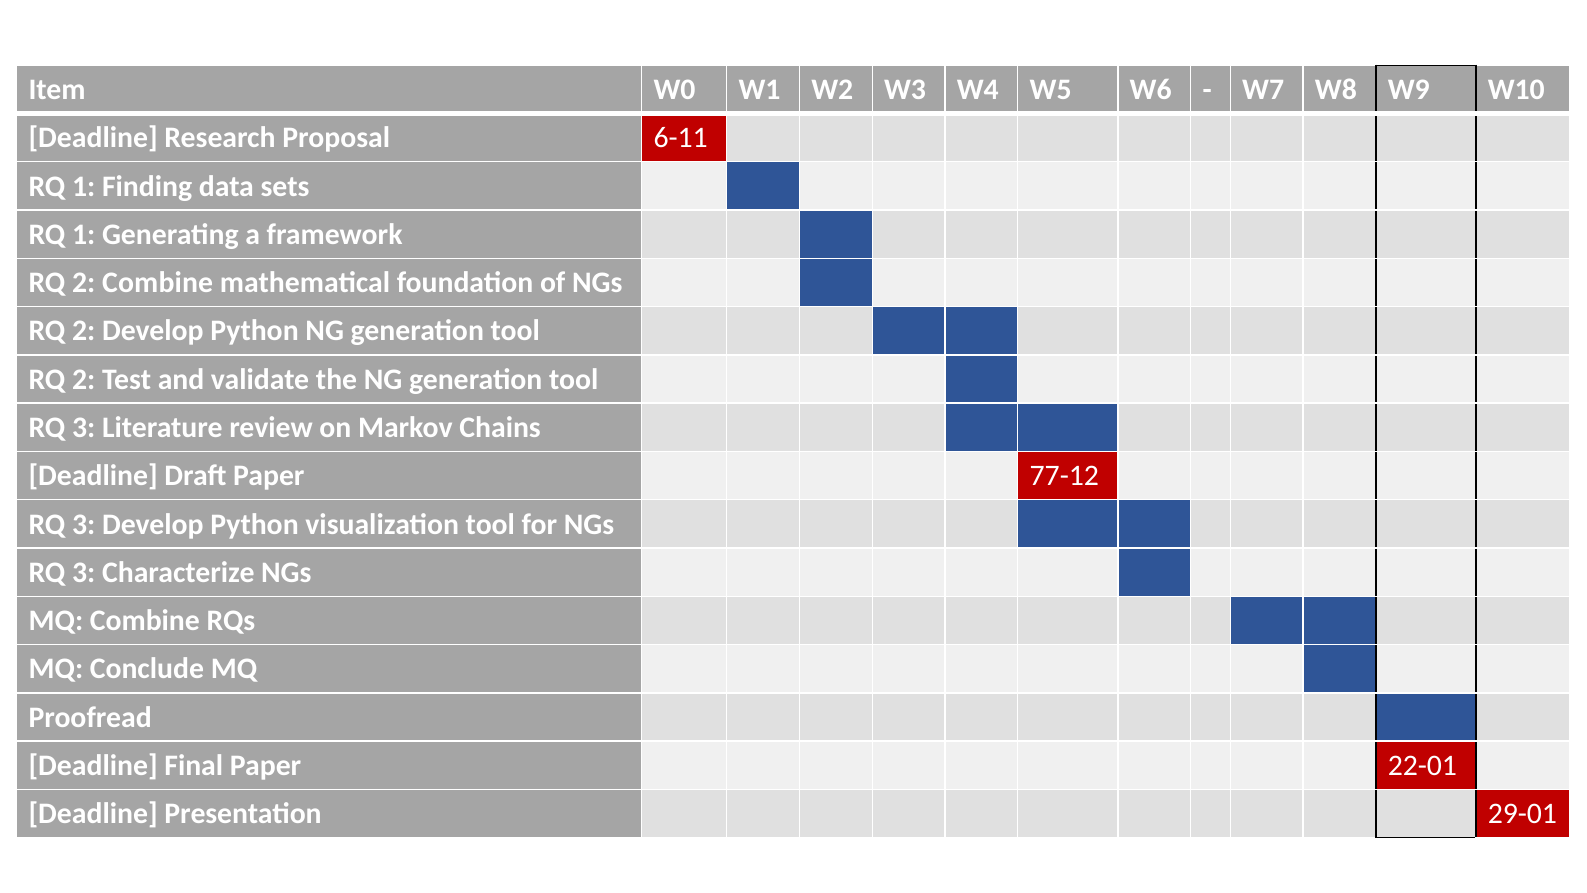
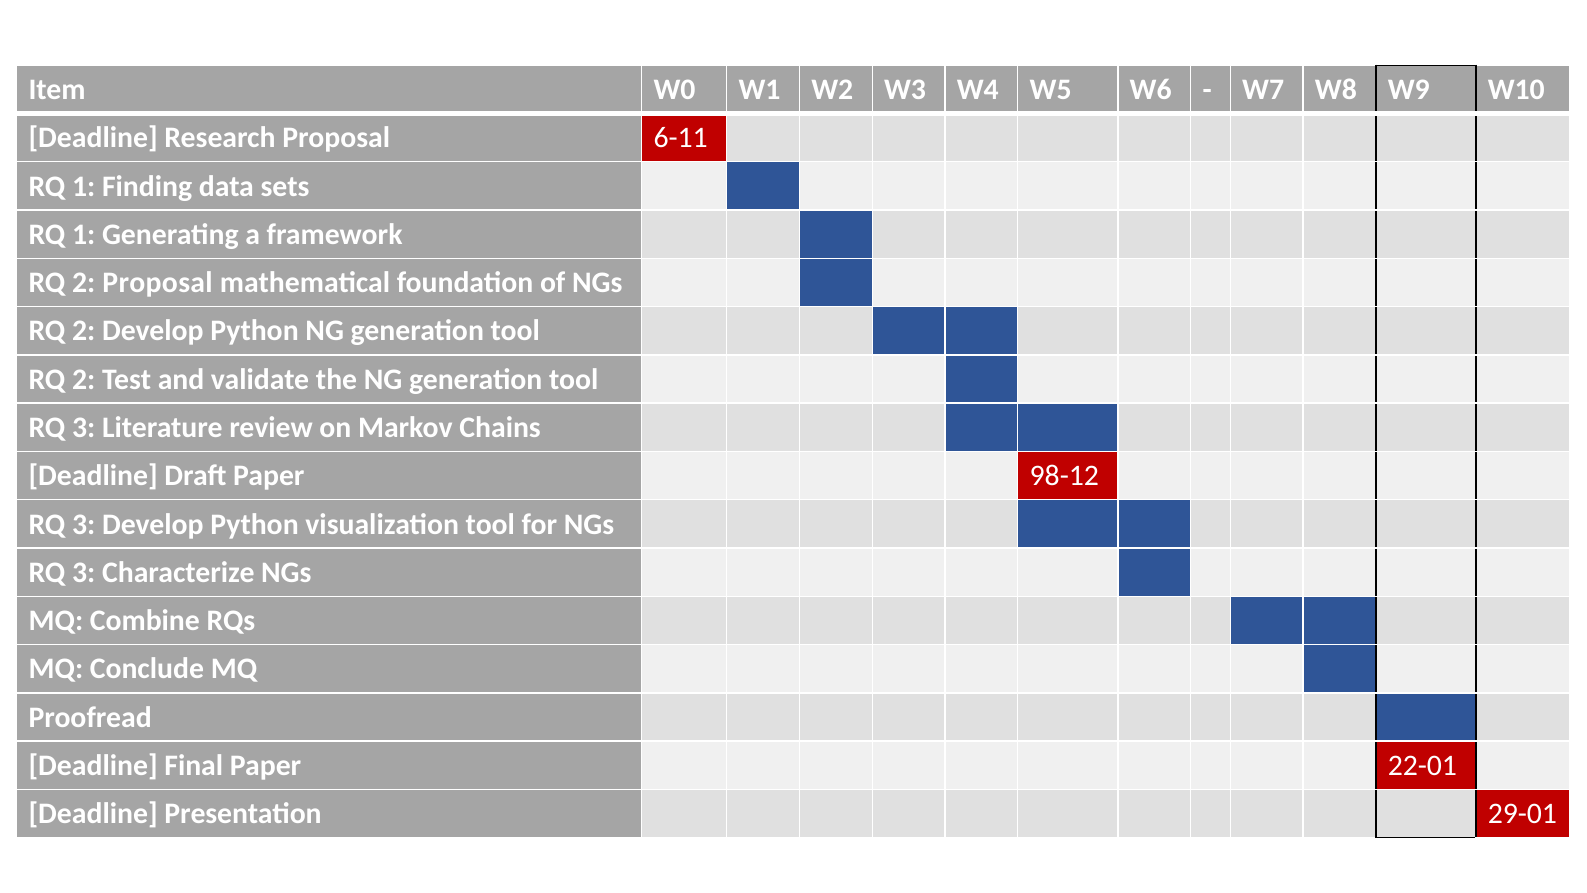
2 Combine: Combine -> Proposal (158, 283)
77-12: 77-12 -> 98-12 (1064, 476)
